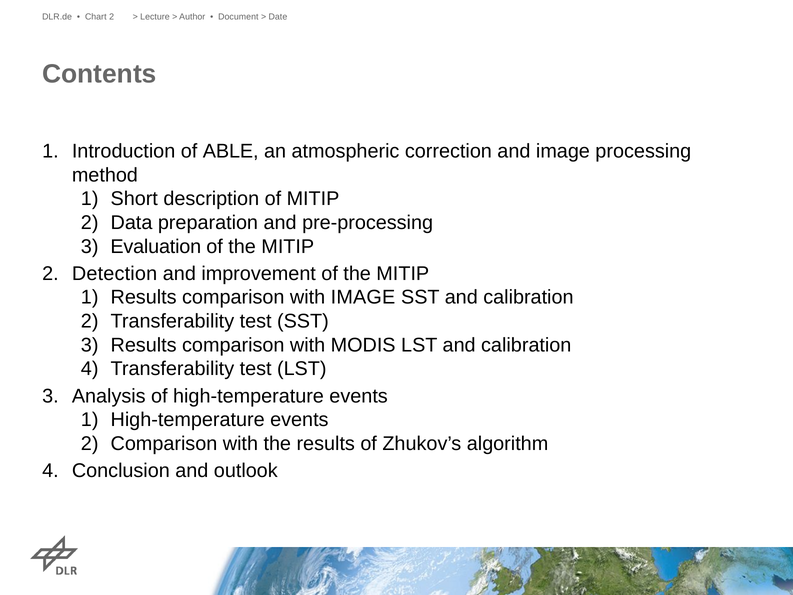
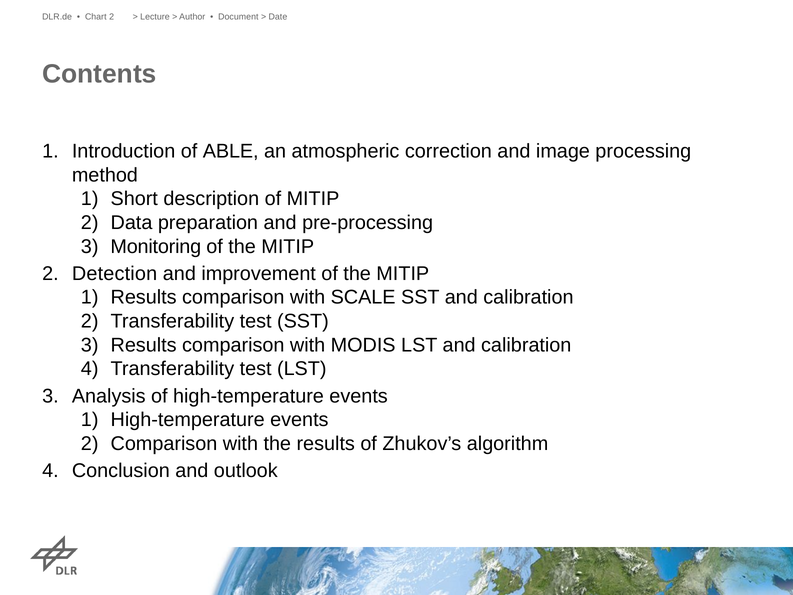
Evaluation: Evaluation -> Monitoring (156, 246)
with IMAGE: IMAGE -> SCALE (363, 297)
